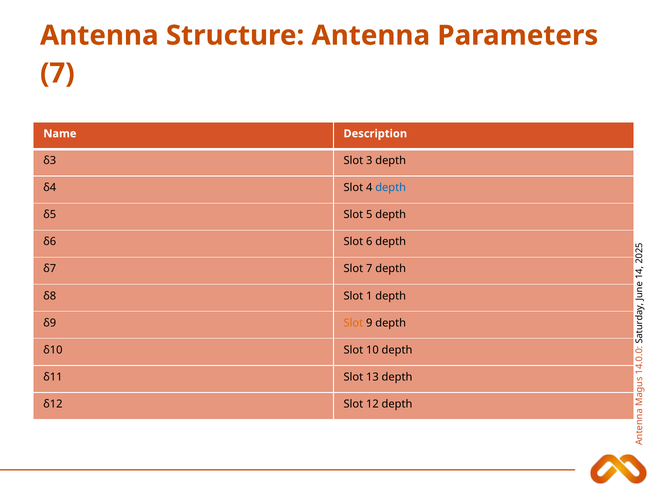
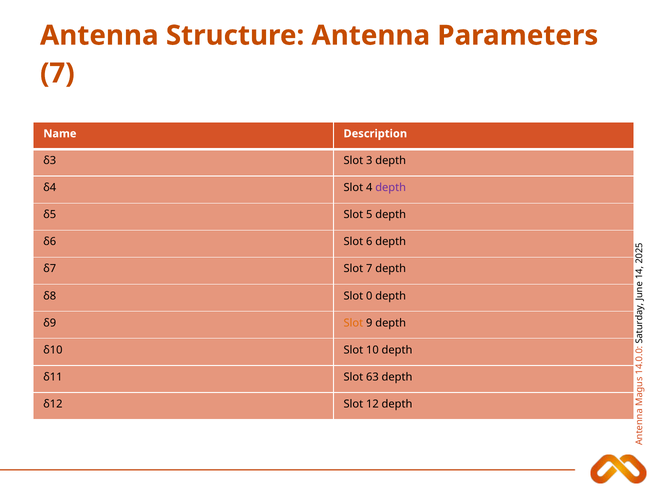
depth colour: blue -> purple (391, 188)
Slot 1: 1 -> 0 (369, 296)
13: 13 -> 63 (372, 377)
